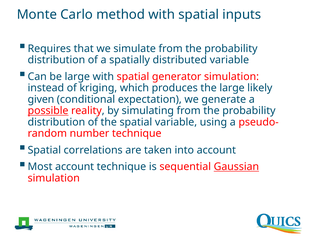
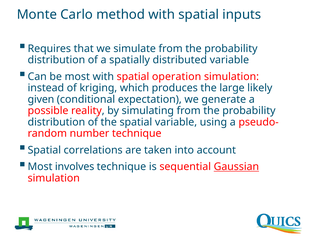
be large: large -> most (77, 77)
generator: generator -> operation (177, 77)
possible underline: present -> none (48, 111)
Most account: account -> involves (75, 167)
